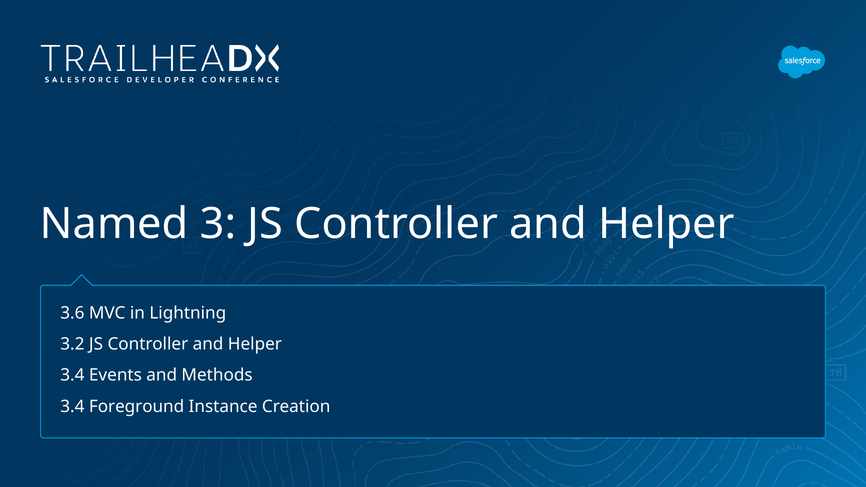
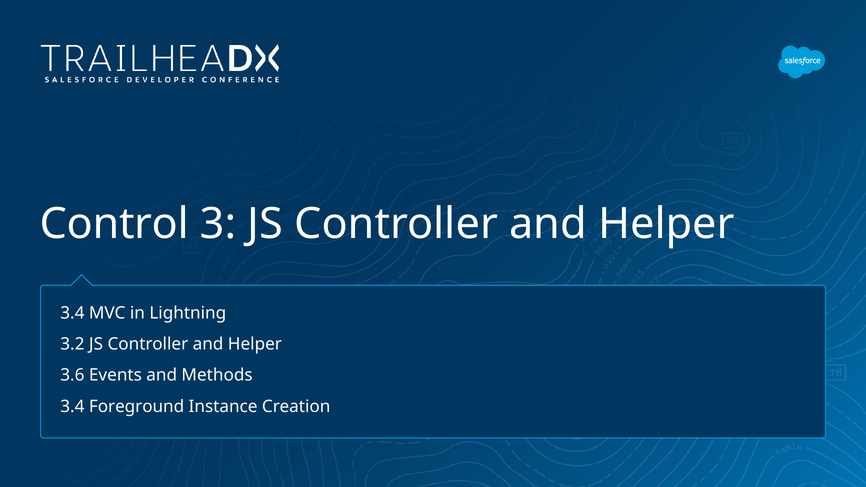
Named: Named -> Control (114, 224)
3.6: 3.6 -> 3.4 (72, 313)
3.4: 3.4 -> 3.6 (72, 375)
